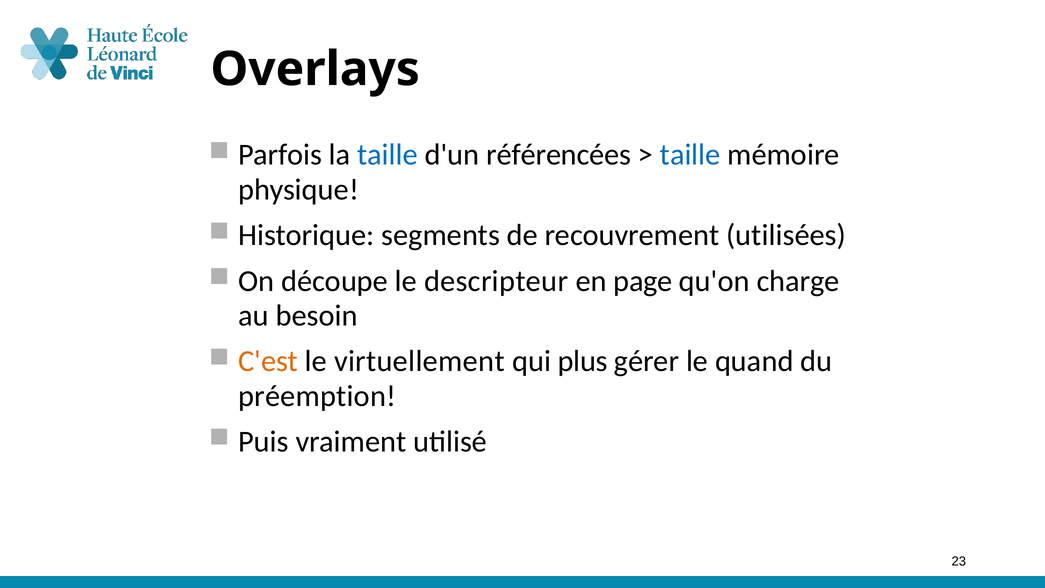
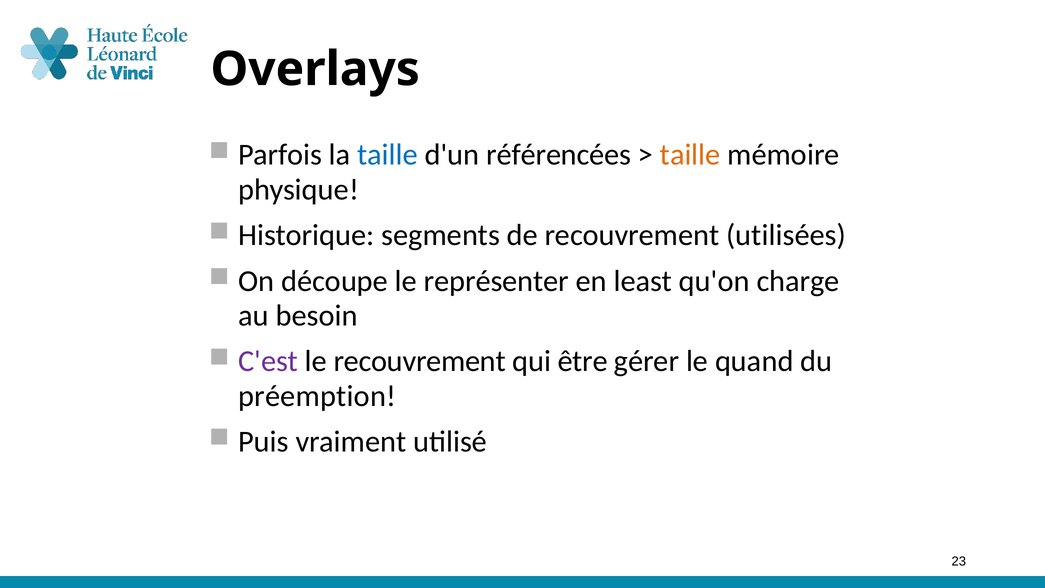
taille colour: blue -> orange (690, 155)
descripteur: descripteur -> représenter (496, 281)
page: page -> least (643, 281)
C'est colour: orange -> purple (268, 361)
le virtuellement: virtuellement -> recouvrement (420, 361)
plus: plus -> être (583, 361)
